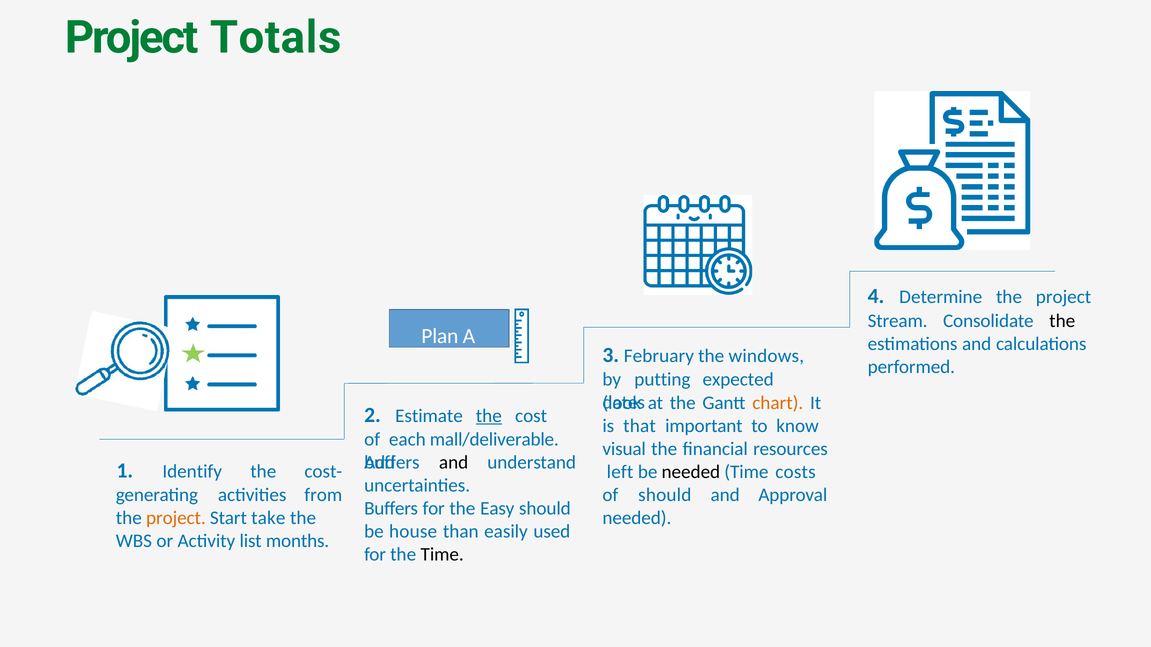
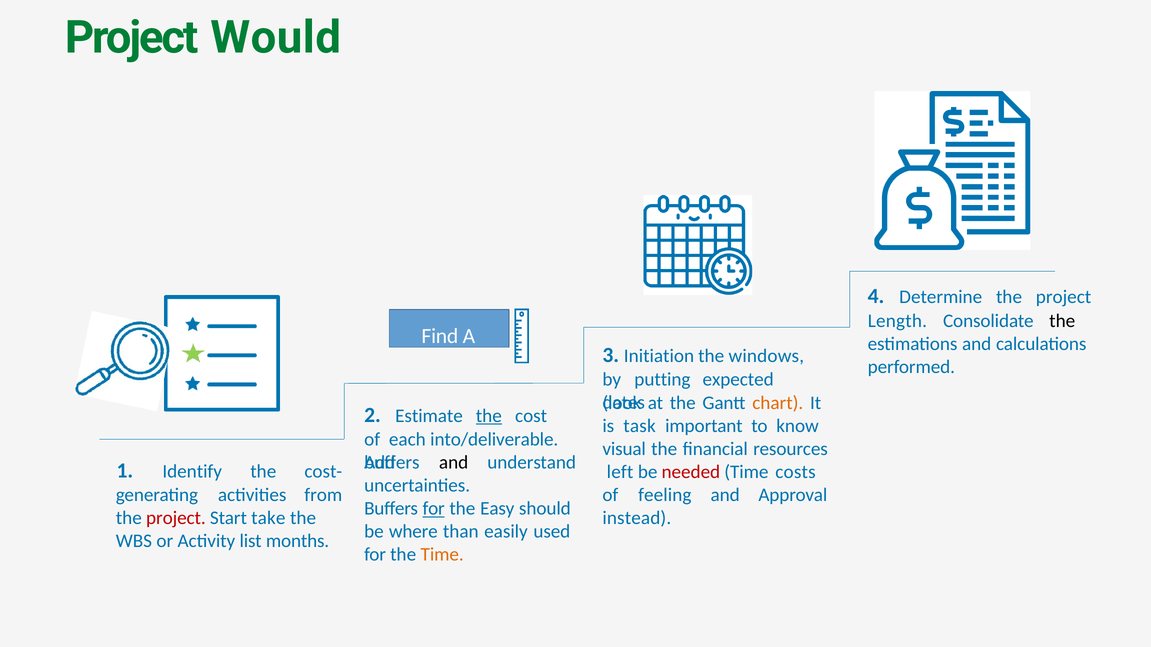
Totals: Totals -> Would (276, 38)
Stream: Stream -> Length (897, 321)
Plan: Plan -> Find (440, 336)
February: February -> Initiation (659, 356)
that: that -> task (640, 426)
mall/deliverable: mall/deliverable -> into/deliverable (494, 440)
needed colour: black -> red (691, 472)
of should: should -> feeling (665, 495)
for underline: none -> present (434, 509)
needed: needed -> instead (637, 518)
project colour: orange -> red (176, 518)
house: house -> where (413, 532)
Time colour: black -> orange (442, 555)
